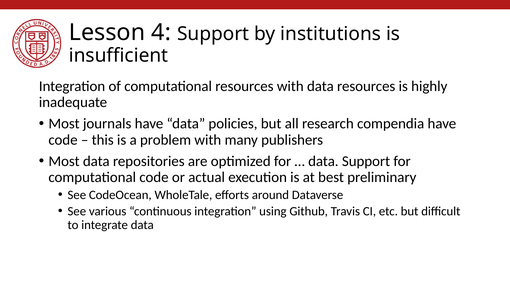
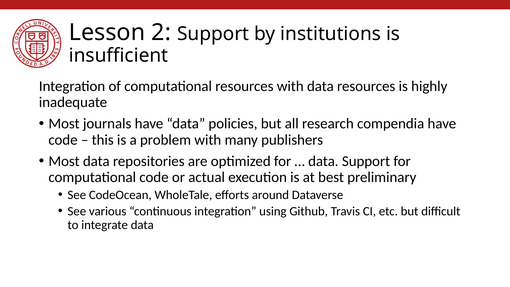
4: 4 -> 2 (161, 33)
